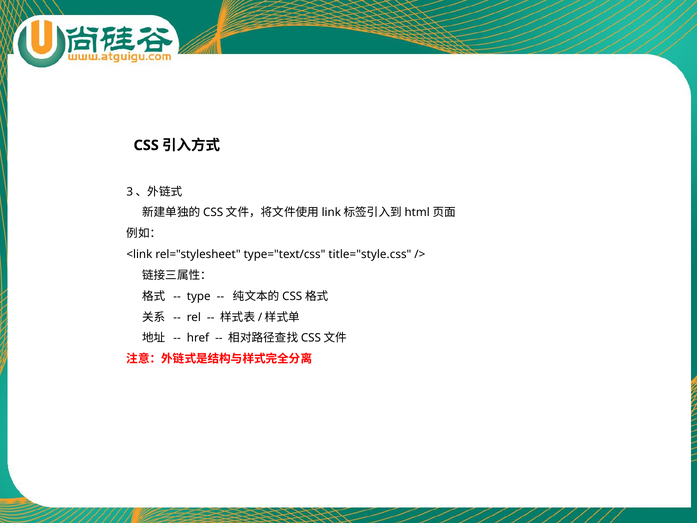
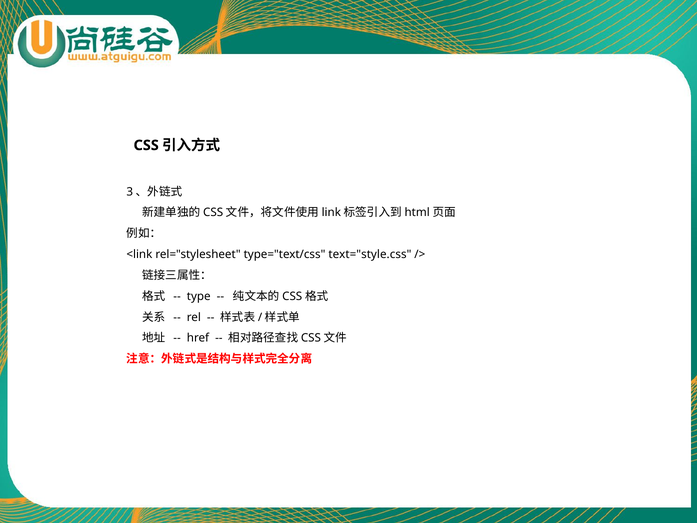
title="style.css: title="style.css -> text="style.css (370, 254)
